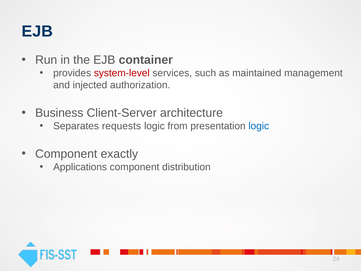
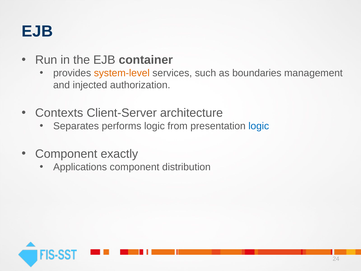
system-level colour: red -> orange (122, 73)
maintained: maintained -> boundaries (257, 73)
Business: Business -> Contexts (59, 113)
requests: requests -> performs (122, 126)
